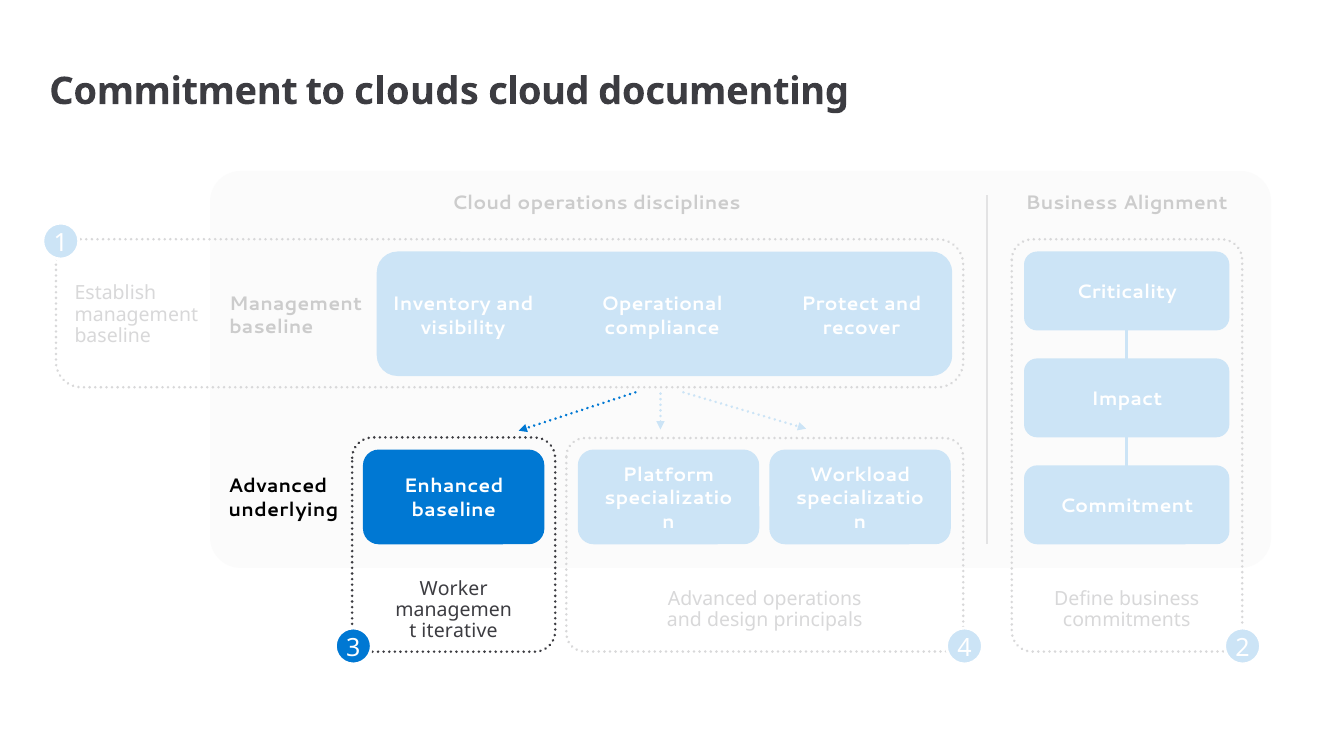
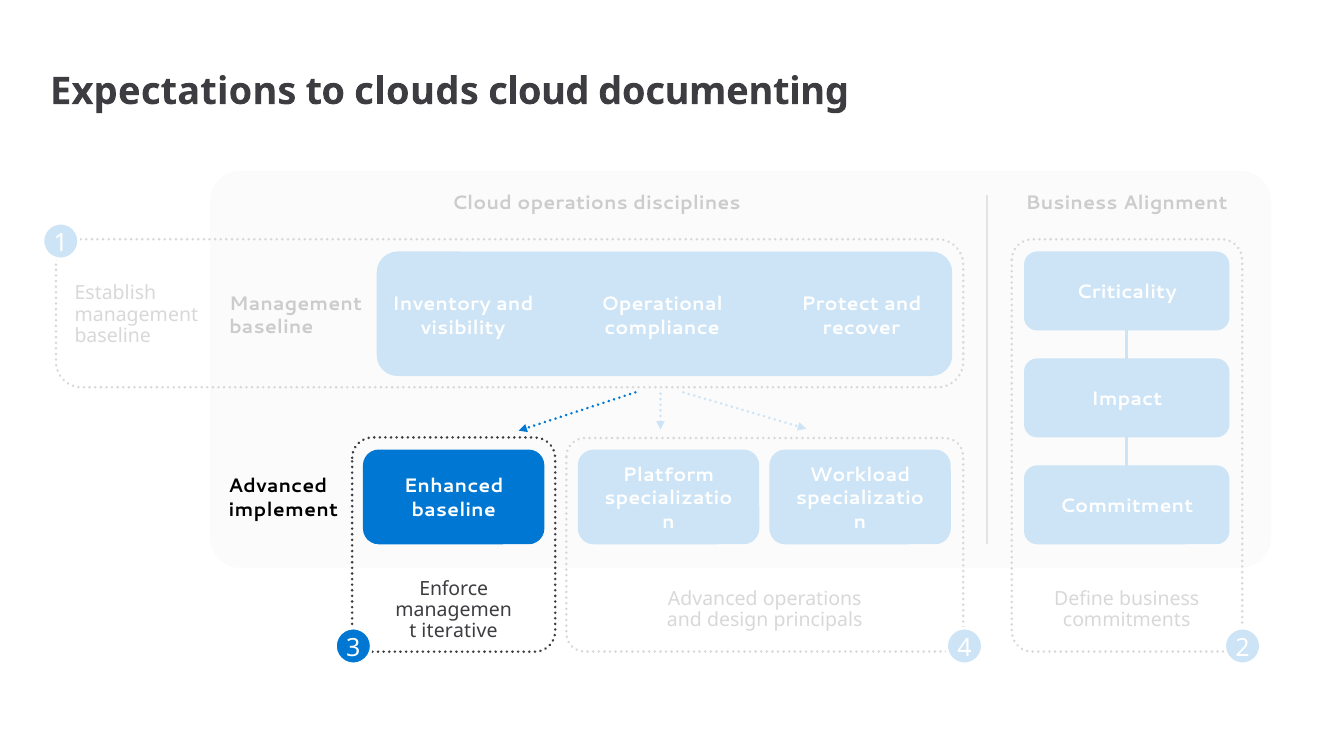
Commitment: Commitment -> Expectations (173, 91)
underlying: underlying -> implement (283, 509)
Worker: Worker -> Enforce (454, 588)
